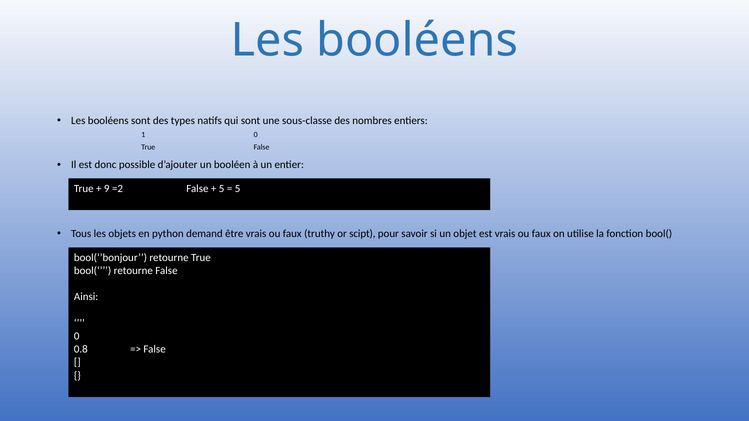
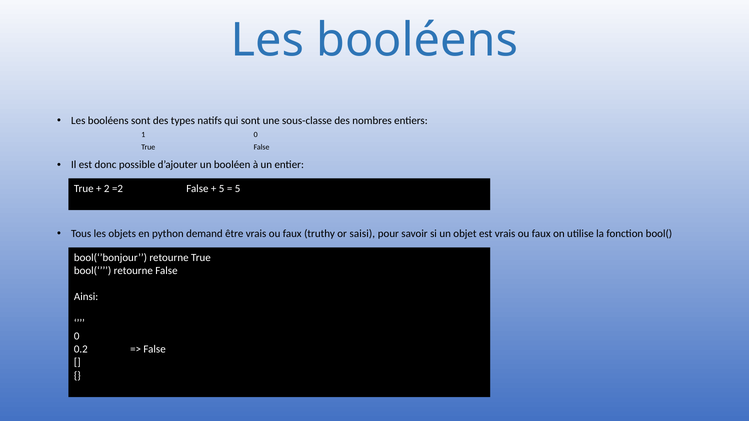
9: 9 -> 2 (107, 189)
scipt: scipt -> saisi (362, 234)
0.8: 0.8 -> 0.2 (81, 349)
